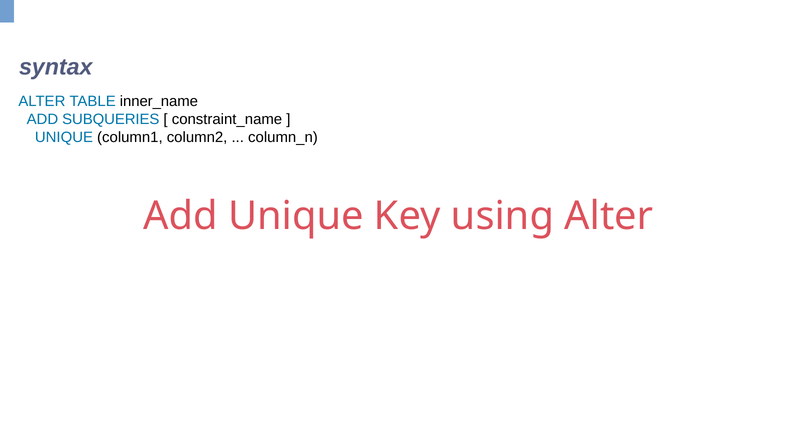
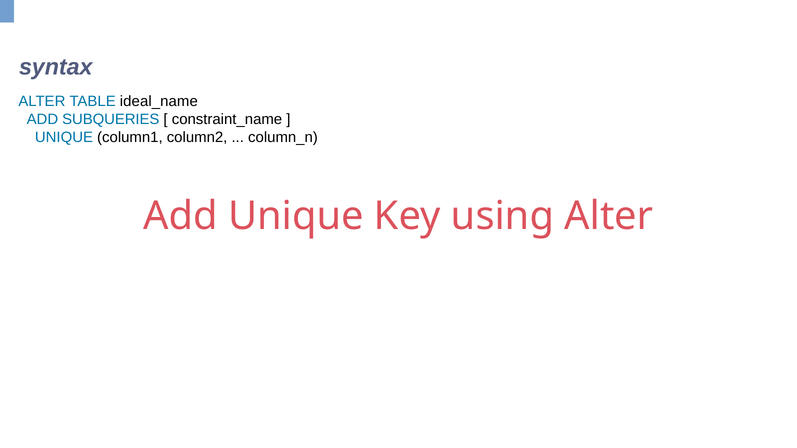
inner_name: inner_name -> ideal_name (159, 101)
